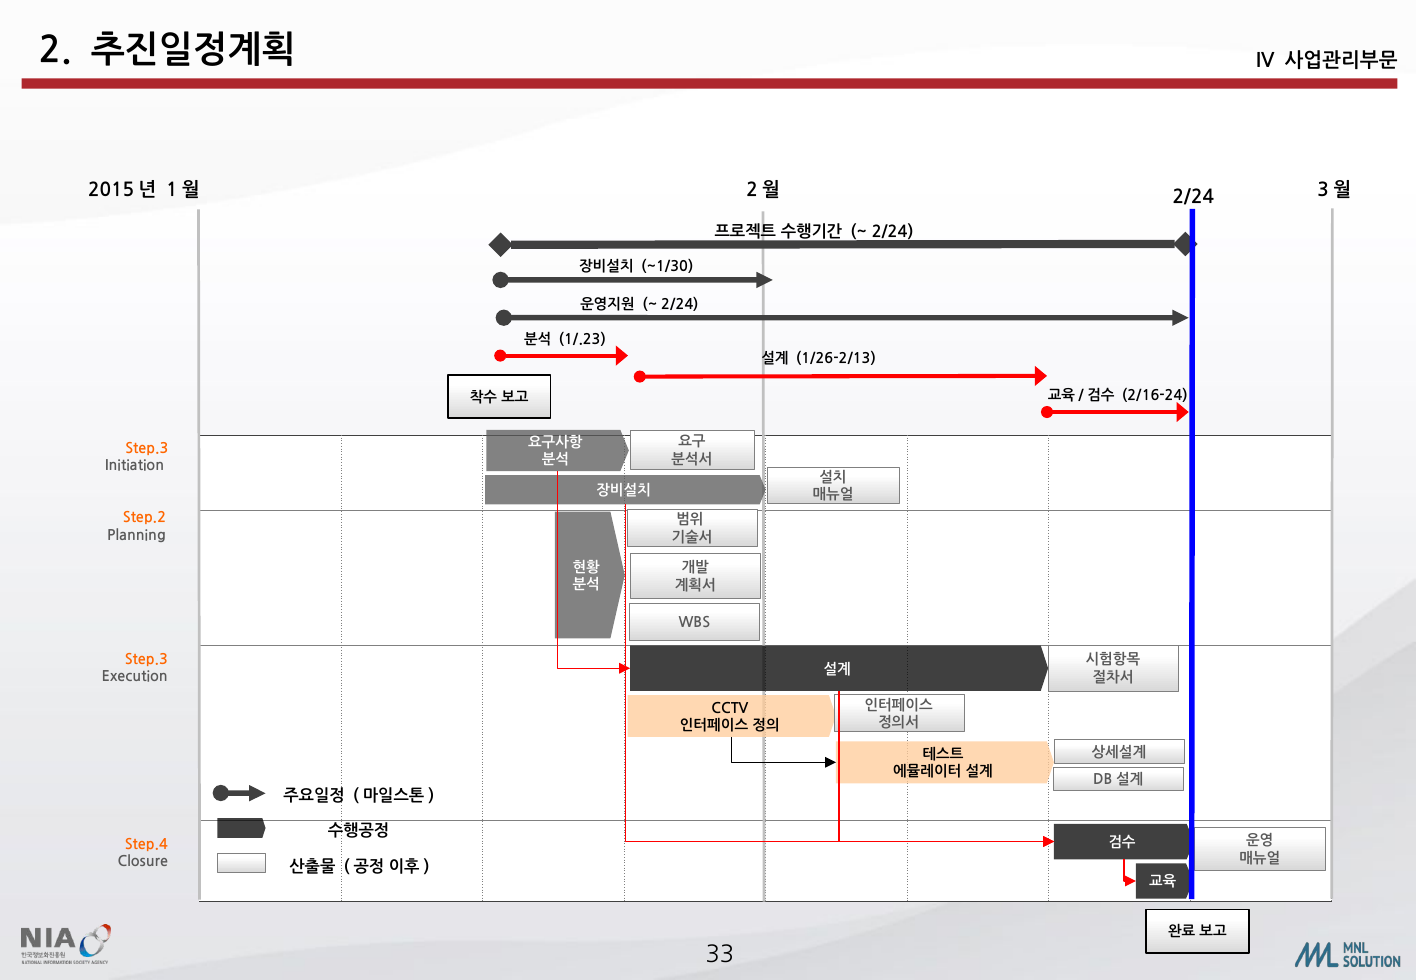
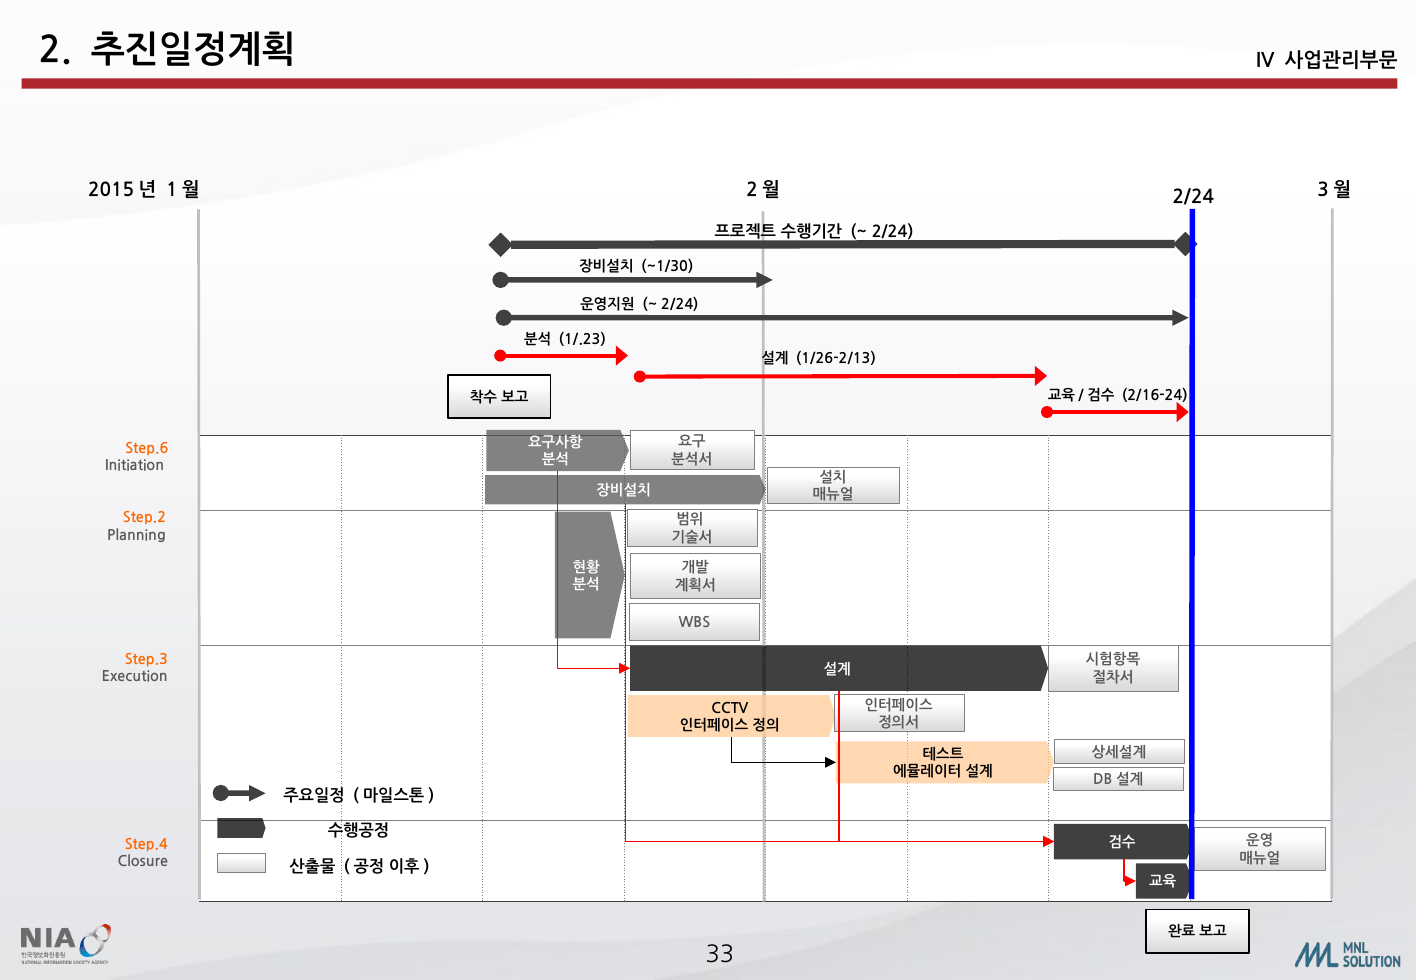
Step.3: Step.3 -> Step.6 (147, 448)
